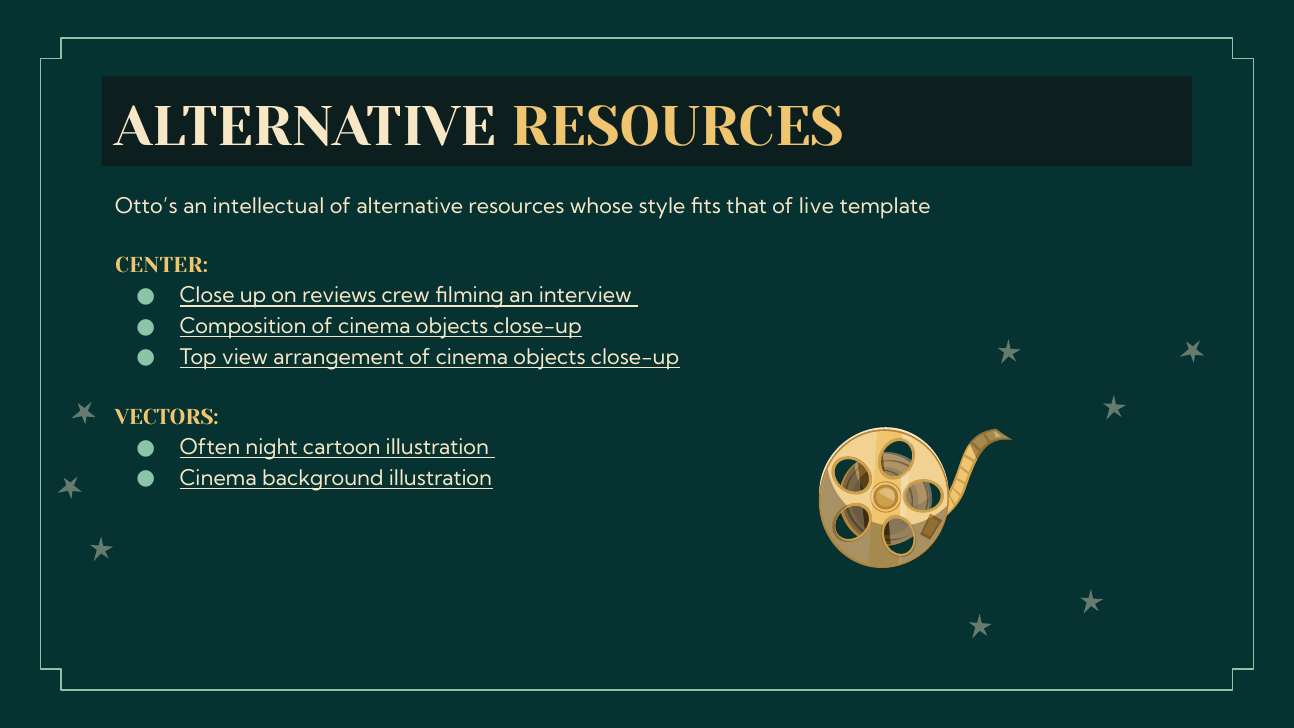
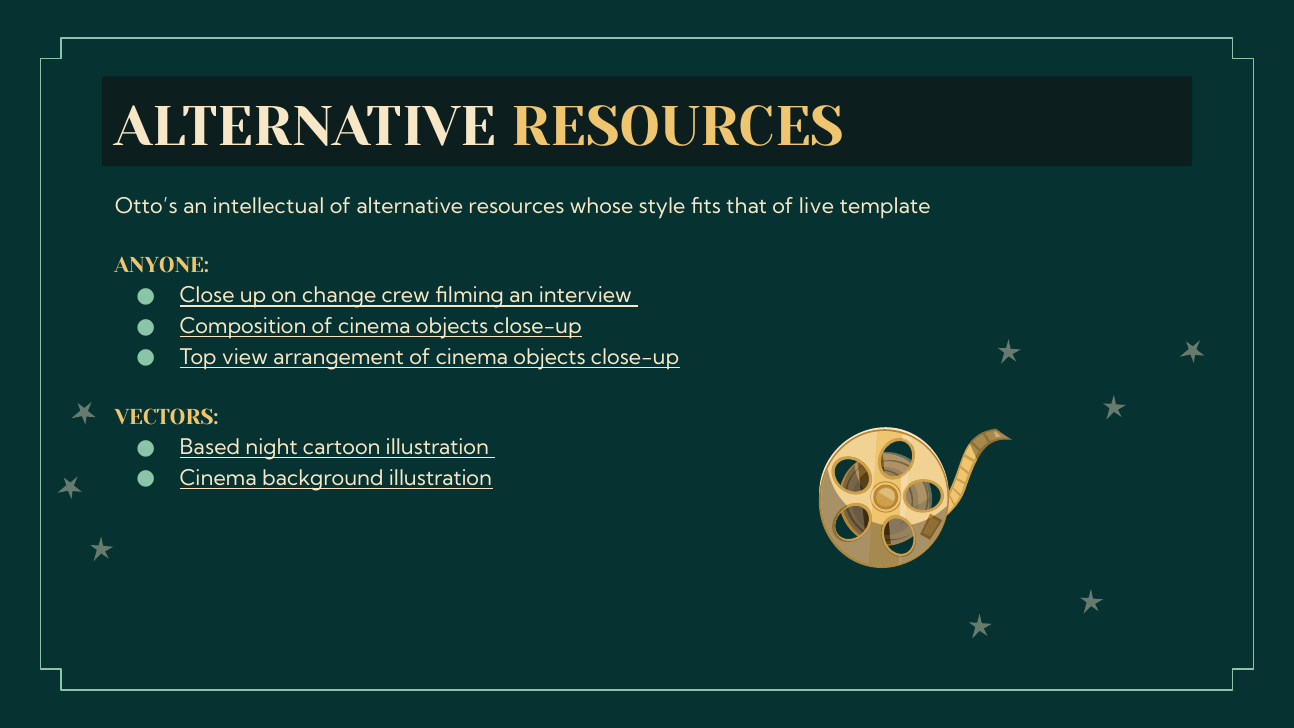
CENTER: CENTER -> ANYONE (162, 266)
reviews: reviews -> change (339, 296)
Often: Often -> Based (210, 447)
